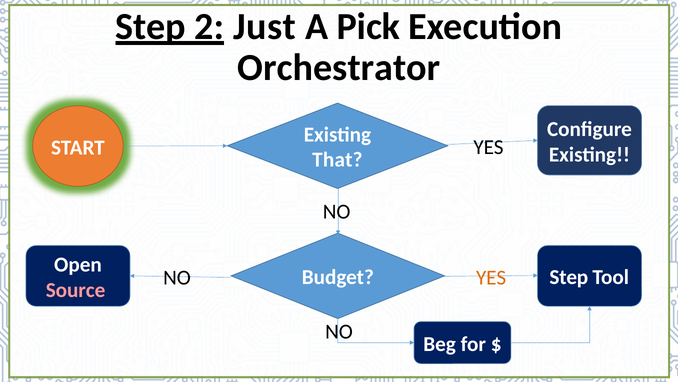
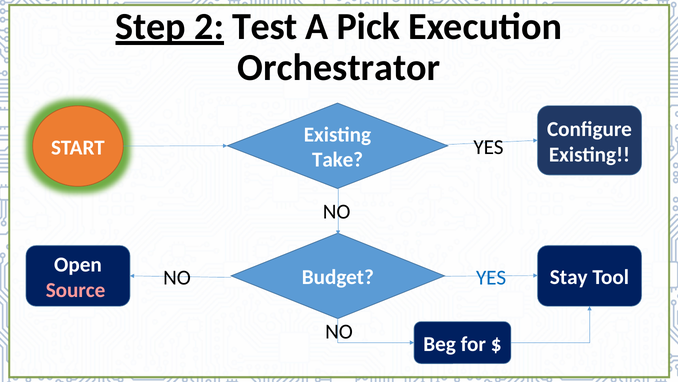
Just: Just -> Test (265, 27)
That: That -> Take (338, 160)
Budget Step: Step -> Stay (569, 277)
YES colour: orange -> blue (491, 278)
